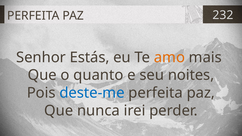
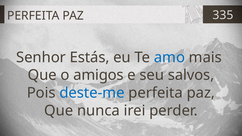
232: 232 -> 335 (223, 15)
amo colour: orange -> blue (169, 57)
quanto: quanto -> amigos (98, 75)
noites: noites -> salvos (191, 75)
